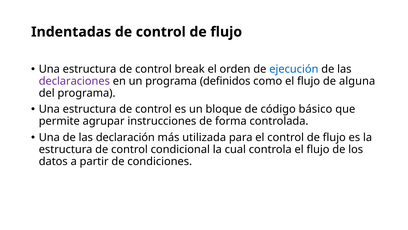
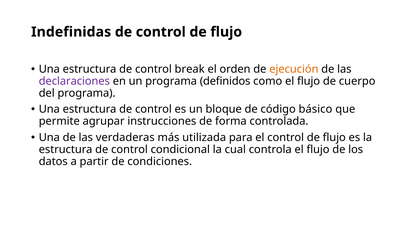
Indentadas: Indentadas -> Indefinidas (71, 32)
ejecución colour: blue -> orange (294, 69)
alguna: alguna -> cuerpo (357, 81)
declaración: declaración -> verdaderas (125, 137)
